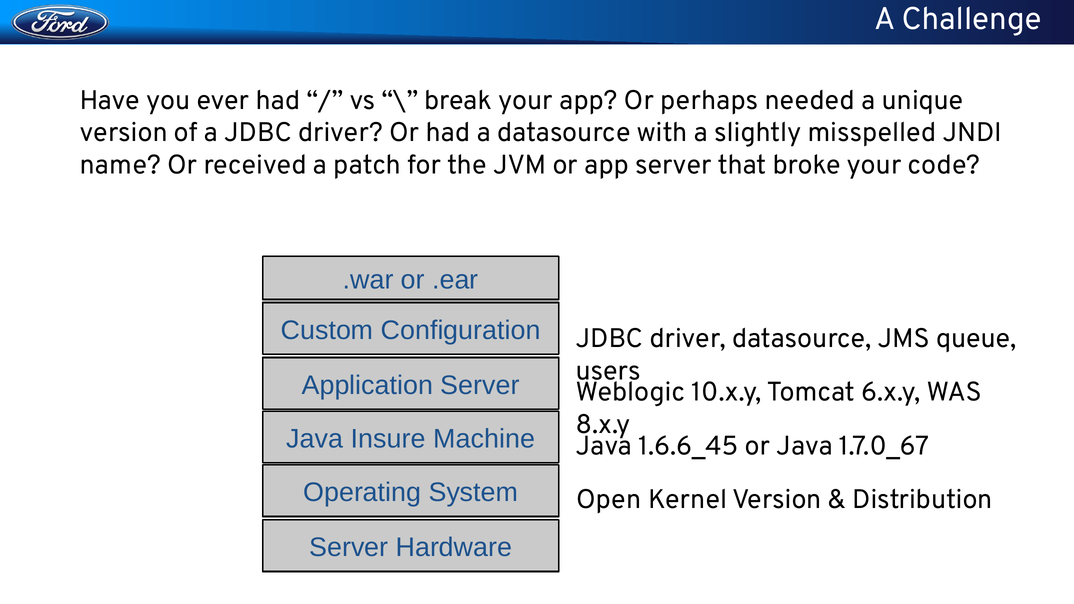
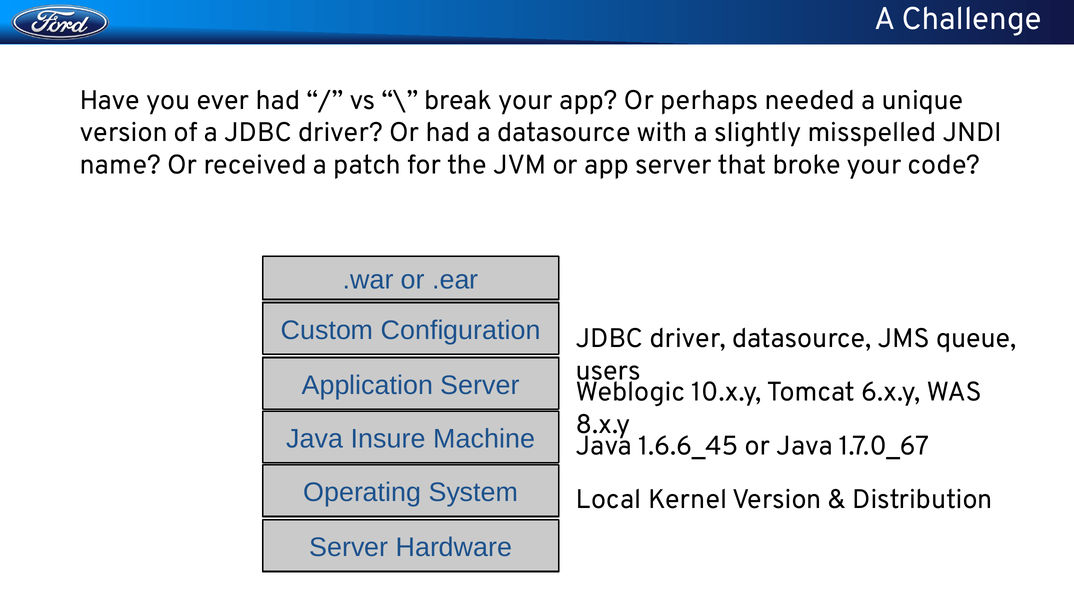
Open: Open -> Local (609, 500)
